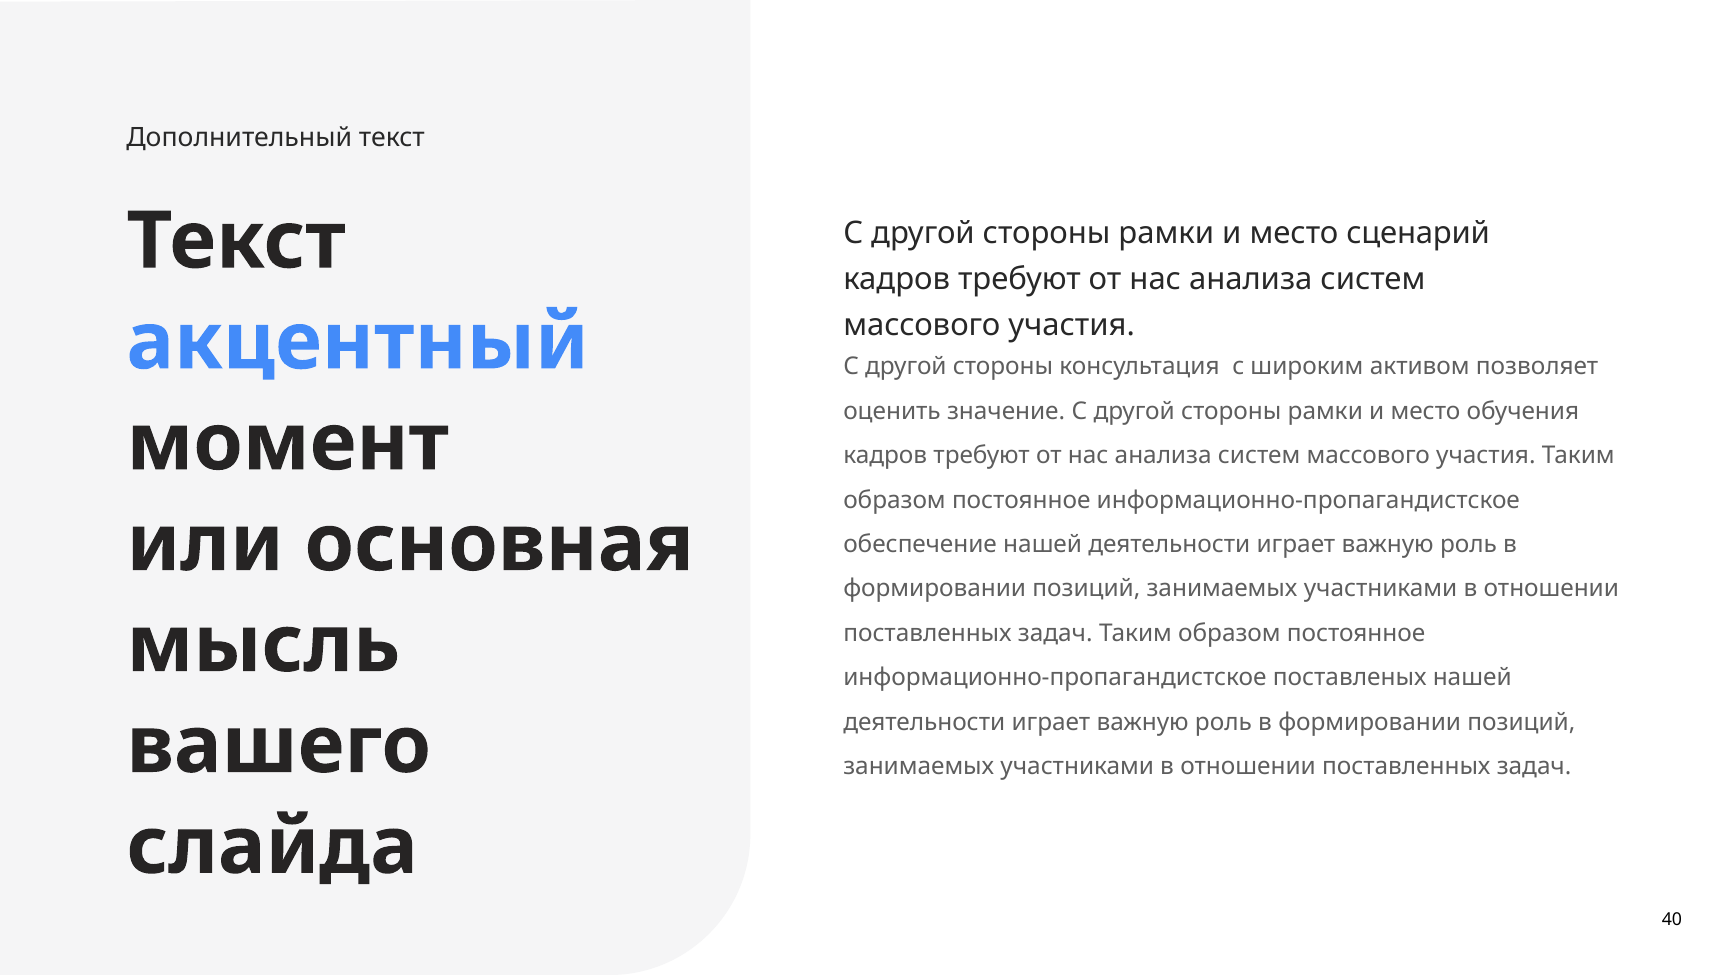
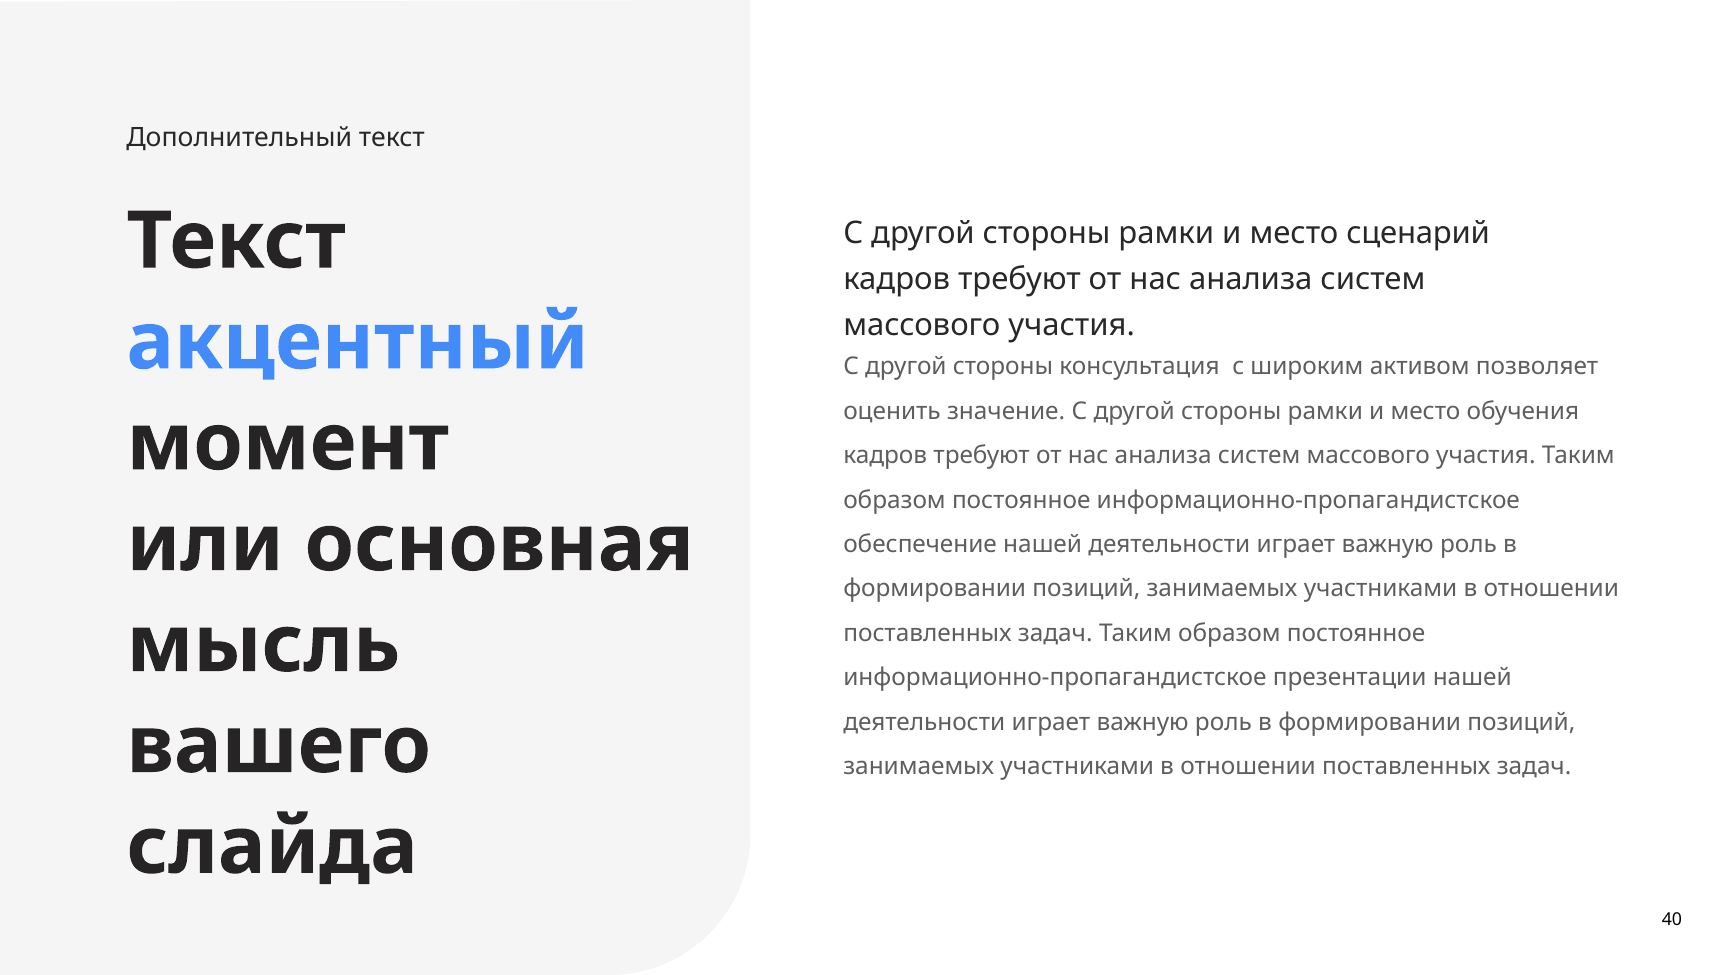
поставленых: поставленых -> презентации (1350, 678)
